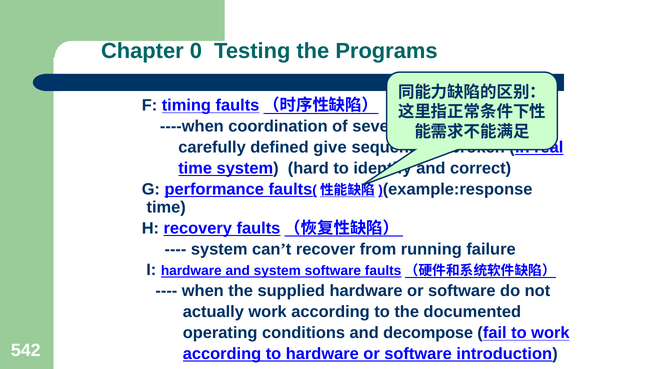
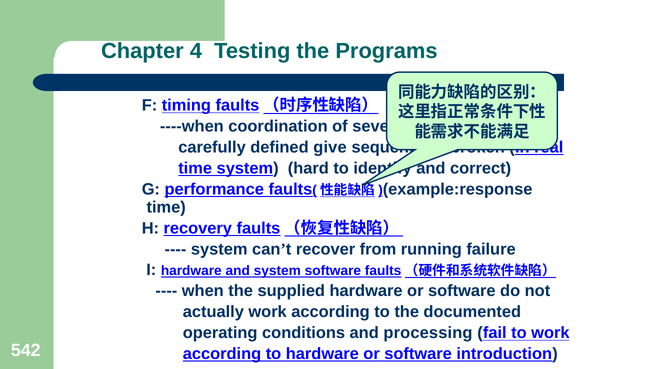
0: 0 -> 4 (196, 51)
decompose: decompose -> processing (428, 334)
